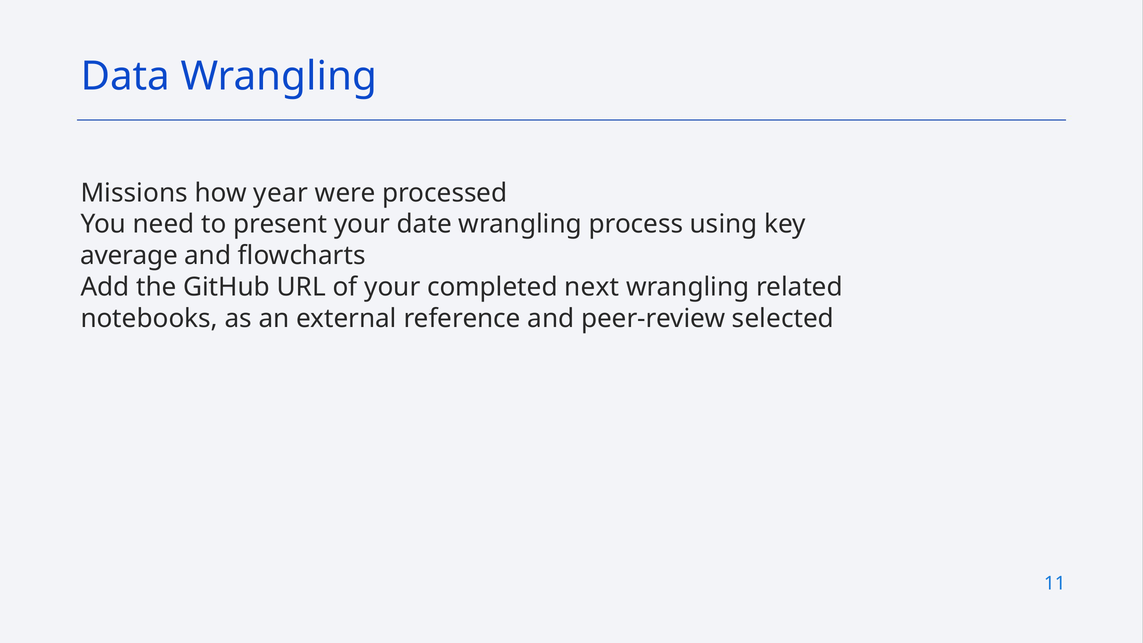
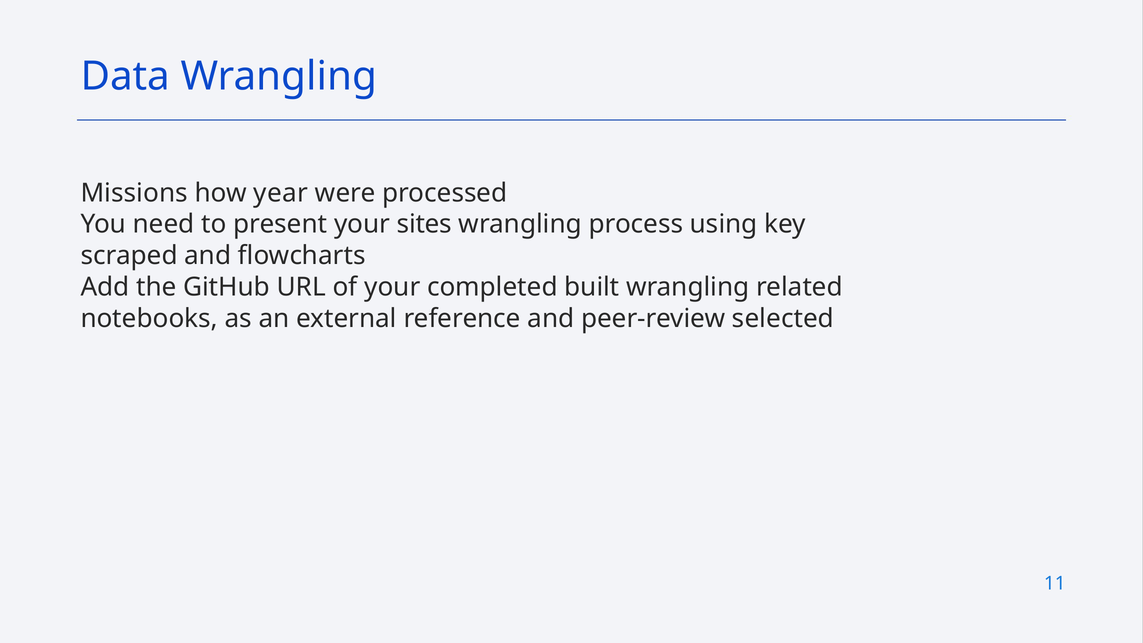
date: date -> sites (424, 224)
average: average -> scraped (129, 256)
next: next -> built (592, 287)
